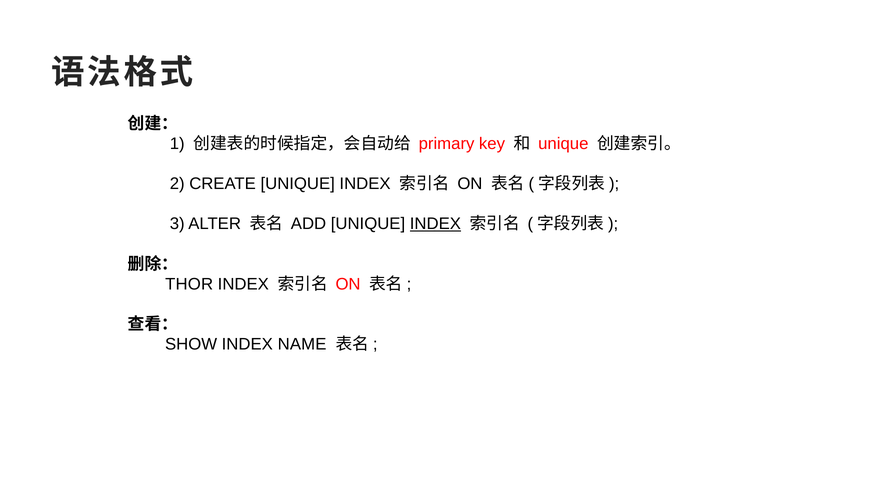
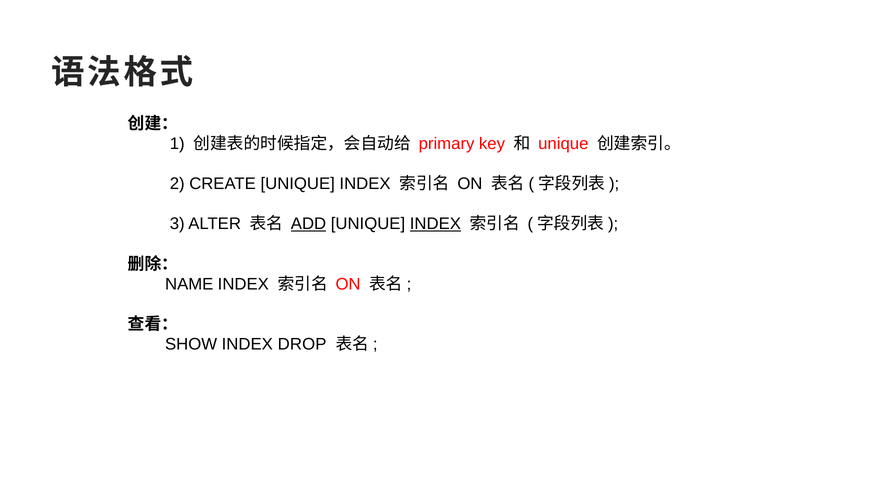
ADD underline: none -> present (309, 224)
THOR: THOR -> NAME (189, 284)
NAME: NAME -> DROP (302, 345)
